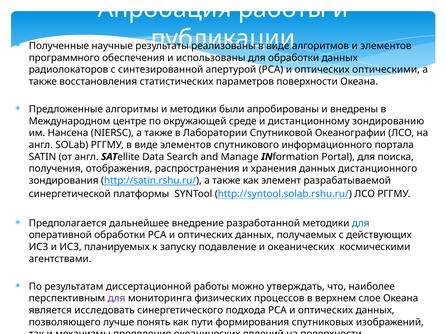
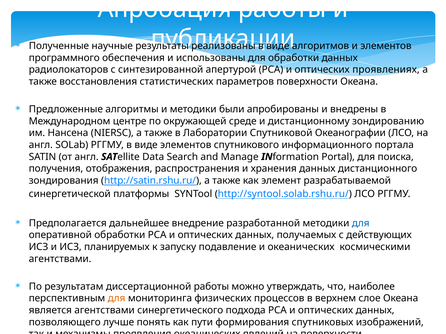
оптическими: оптическими -> проявлениях (386, 70)
для colour: purple -> orange (117, 299)
является исследовать: исследовать -> агентствами (105, 311)
